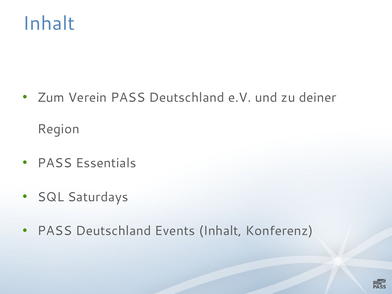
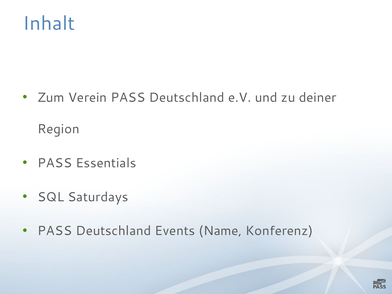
Events Inhalt: Inhalt -> Name (220, 231)
